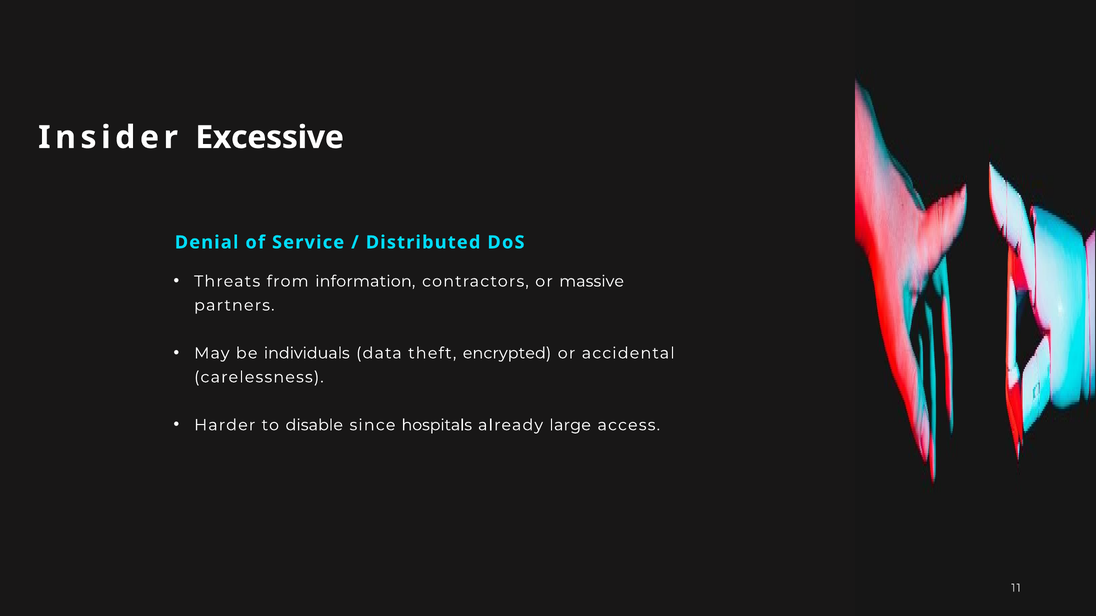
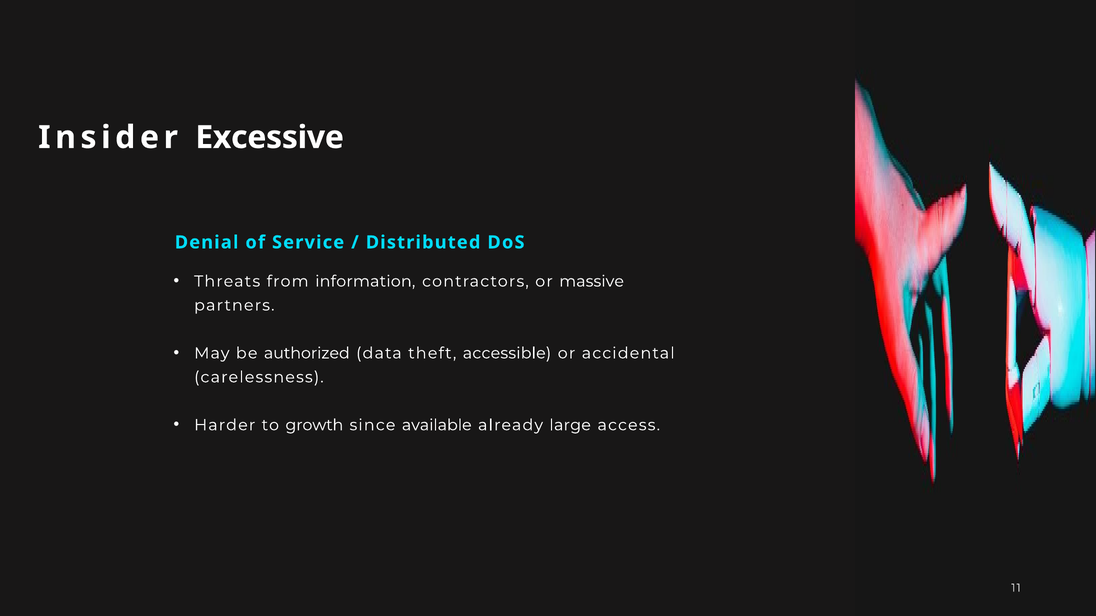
individuals: individuals -> authorized (307, 353)
encrypted: encrypted -> accessible (507, 353)
disable: disable -> growth (314, 425)
hospitals: hospitals -> available (437, 425)
